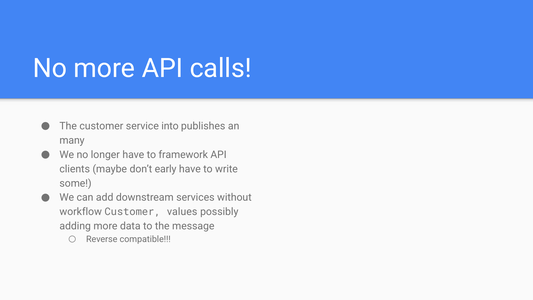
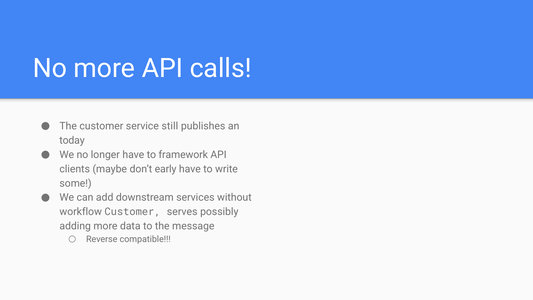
into: into -> still (170, 126)
many: many -> today (72, 140)
values: values -> serves (182, 212)
